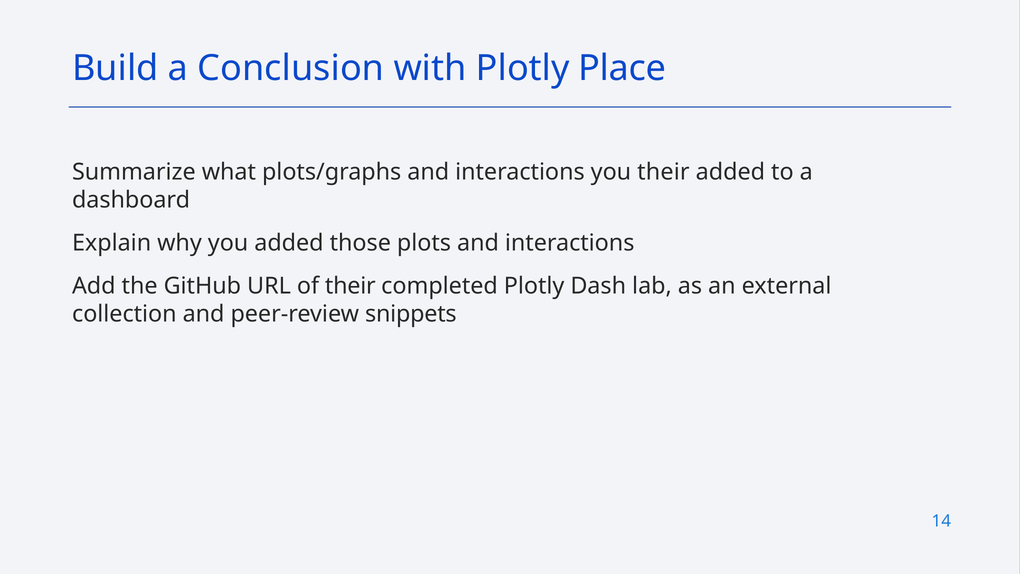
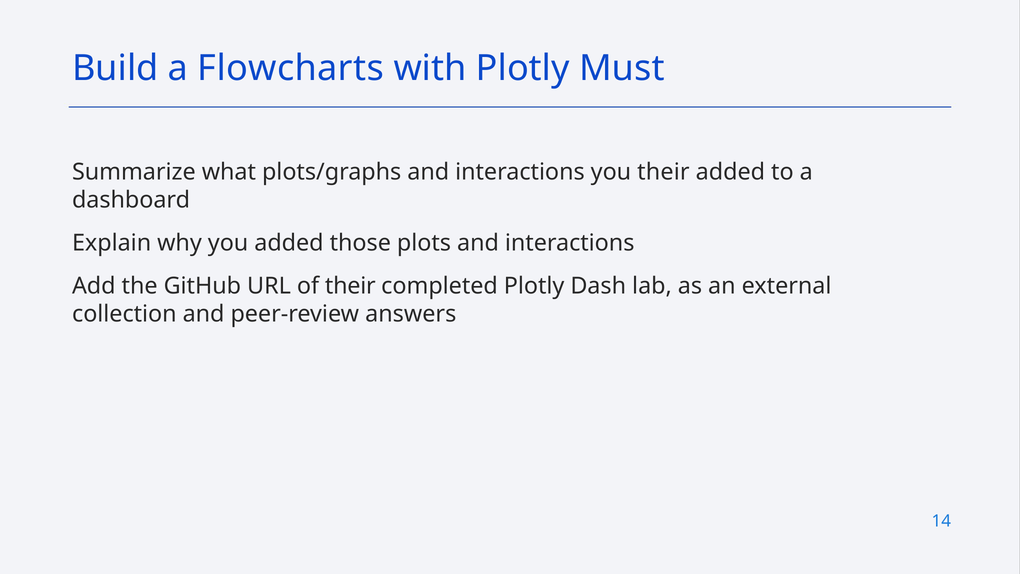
Conclusion: Conclusion -> Flowcharts (291, 68)
Place: Place -> Must (622, 68)
snippets: snippets -> answers (411, 314)
